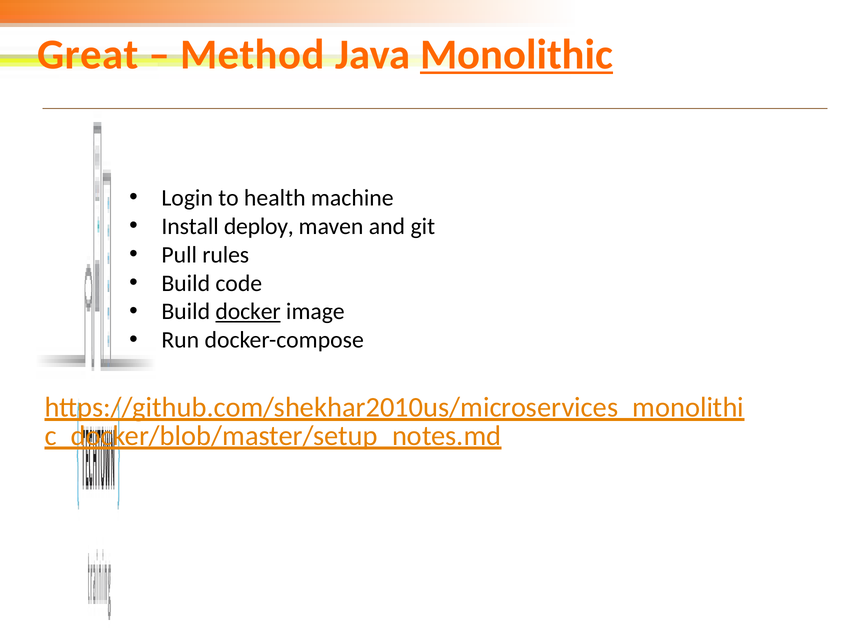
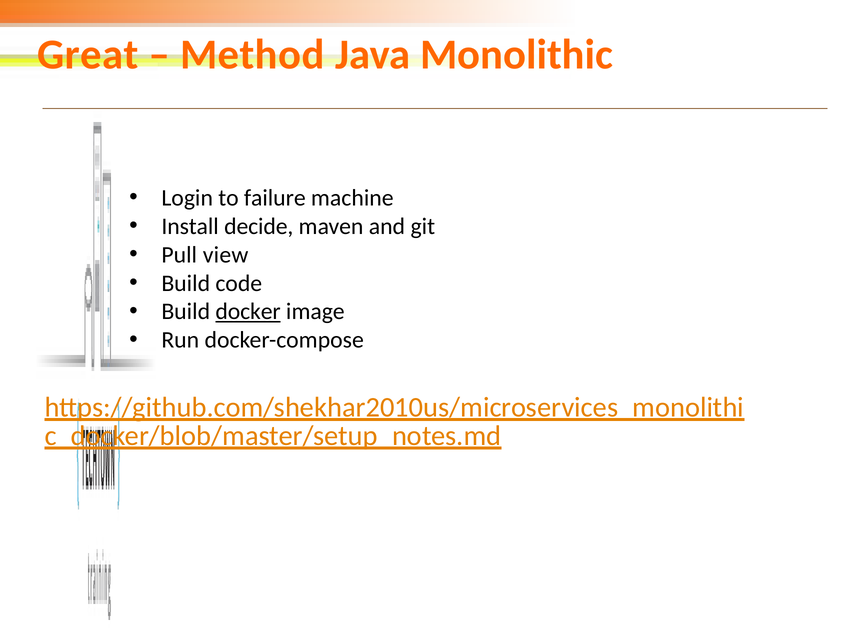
Monolithic underline: present -> none (517, 54)
health: health -> failure (275, 198)
deploy: deploy -> decide (259, 226)
rules: rules -> view (226, 255)
